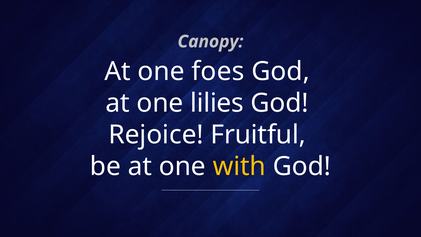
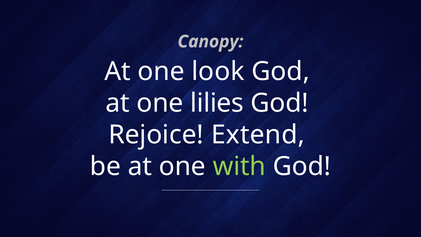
foes: foes -> look (218, 72)
Fruitful: Fruitful -> Extend (258, 135)
with colour: yellow -> light green (239, 166)
